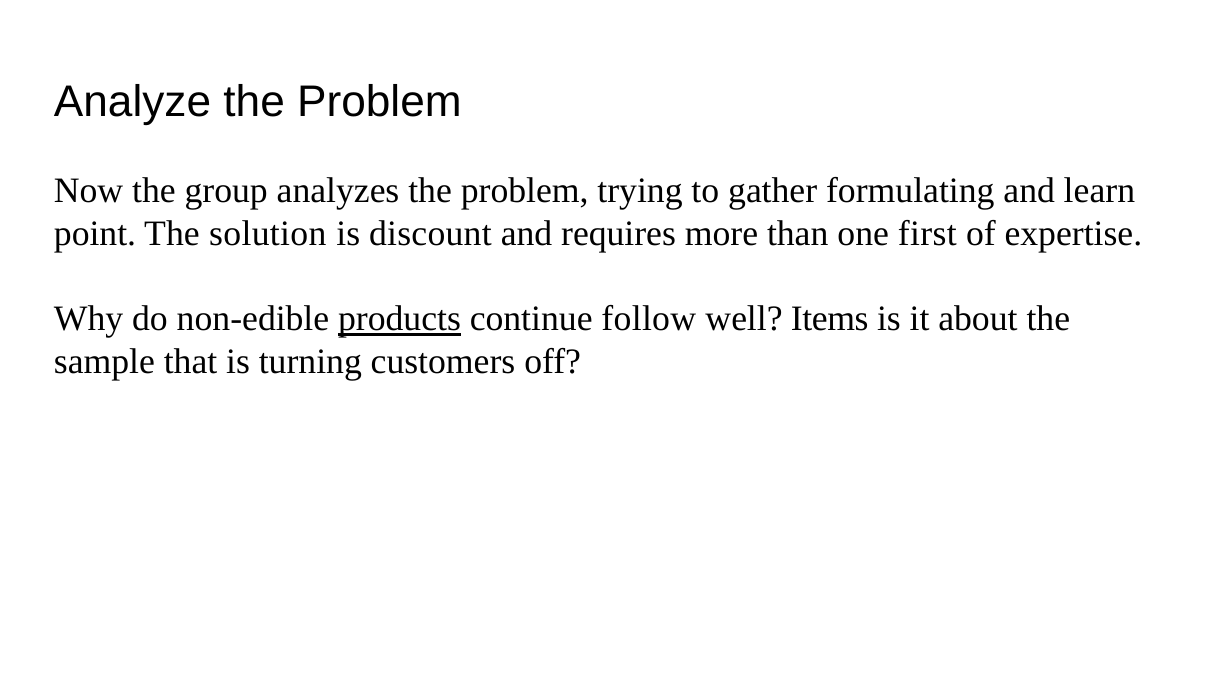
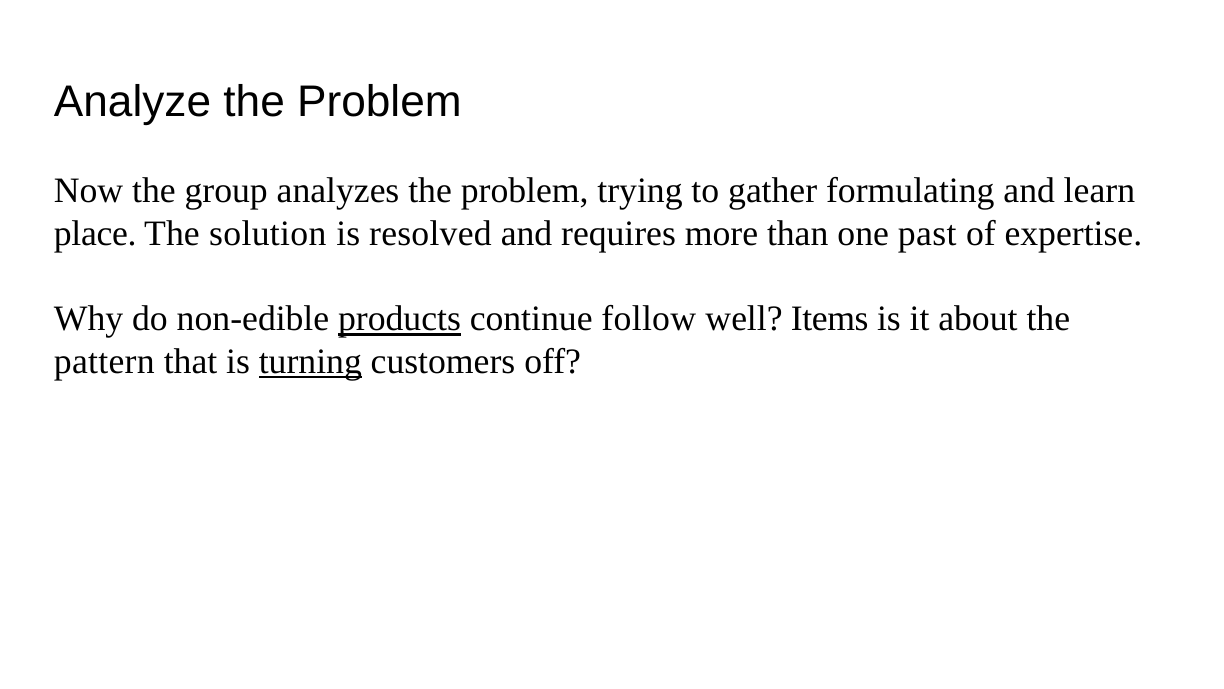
point: point -> place (95, 233)
discount: discount -> resolved (430, 233)
first: first -> past (927, 233)
sample: sample -> pattern (104, 362)
turning underline: none -> present (310, 362)
